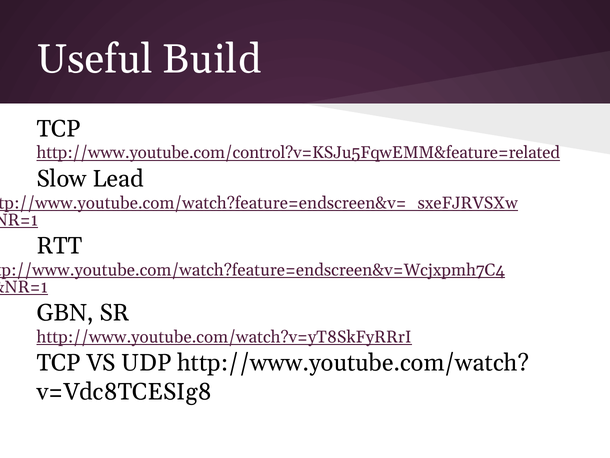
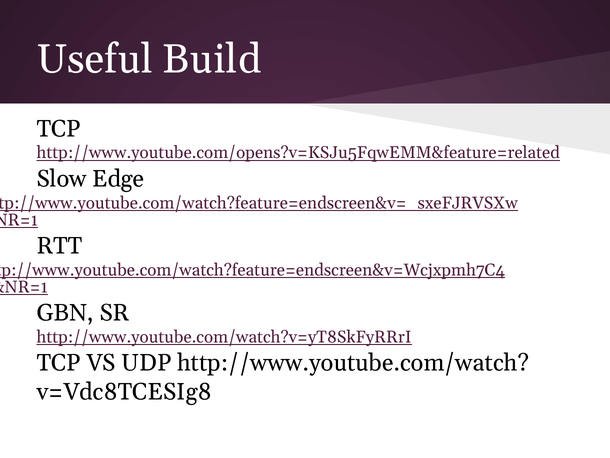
http://www.youtube.com/control?v=KSJu5FqwEMM&feature=related: http://www.youtube.com/control?v=KSJu5FqwEMM&feature=related -> http://www.youtube.com/opens?v=KSJu5FqwEMM&feature=related (298, 153)
Lead: Lead -> Edge (118, 179)
